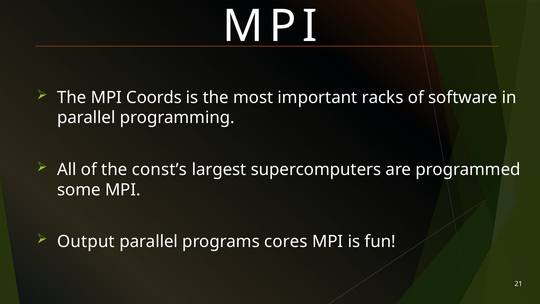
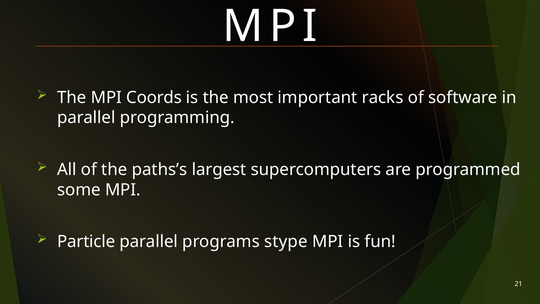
const’s: const’s -> paths’s (160, 169)
Output: Output -> Particle (86, 241)
cores: cores -> stype (286, 241)
